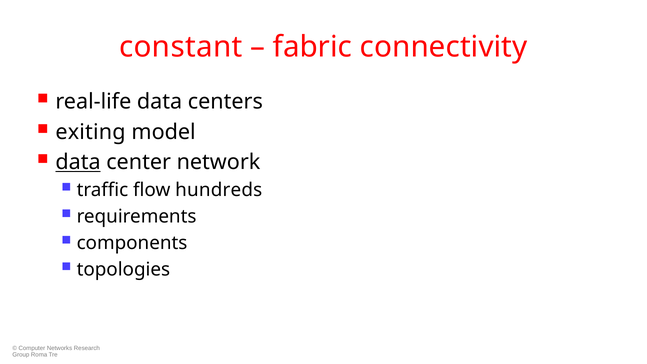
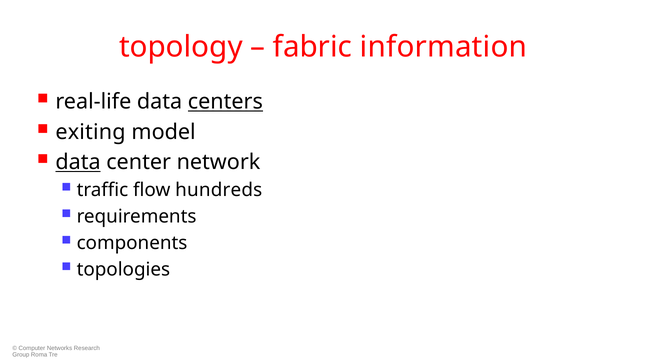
constant: constant -> topology (181, 47)
connectivity: connectivity -> information (443, 47)
centers underline: none -> present (225, 102)
